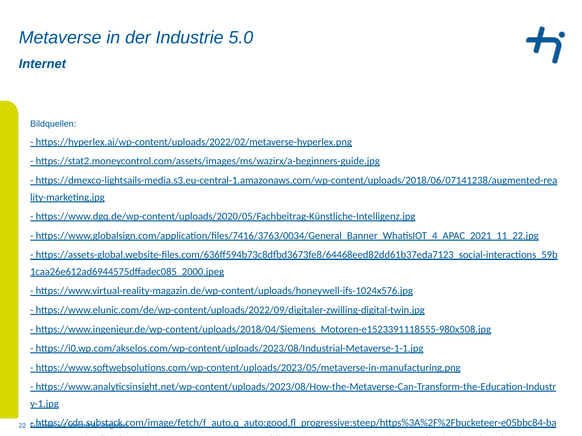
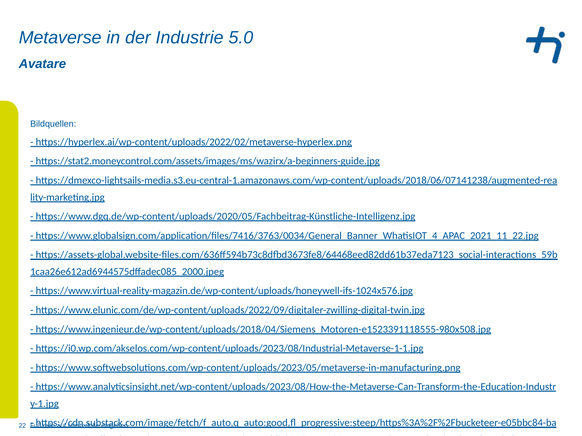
Internet: Internet -> Avatare (42, 64)
